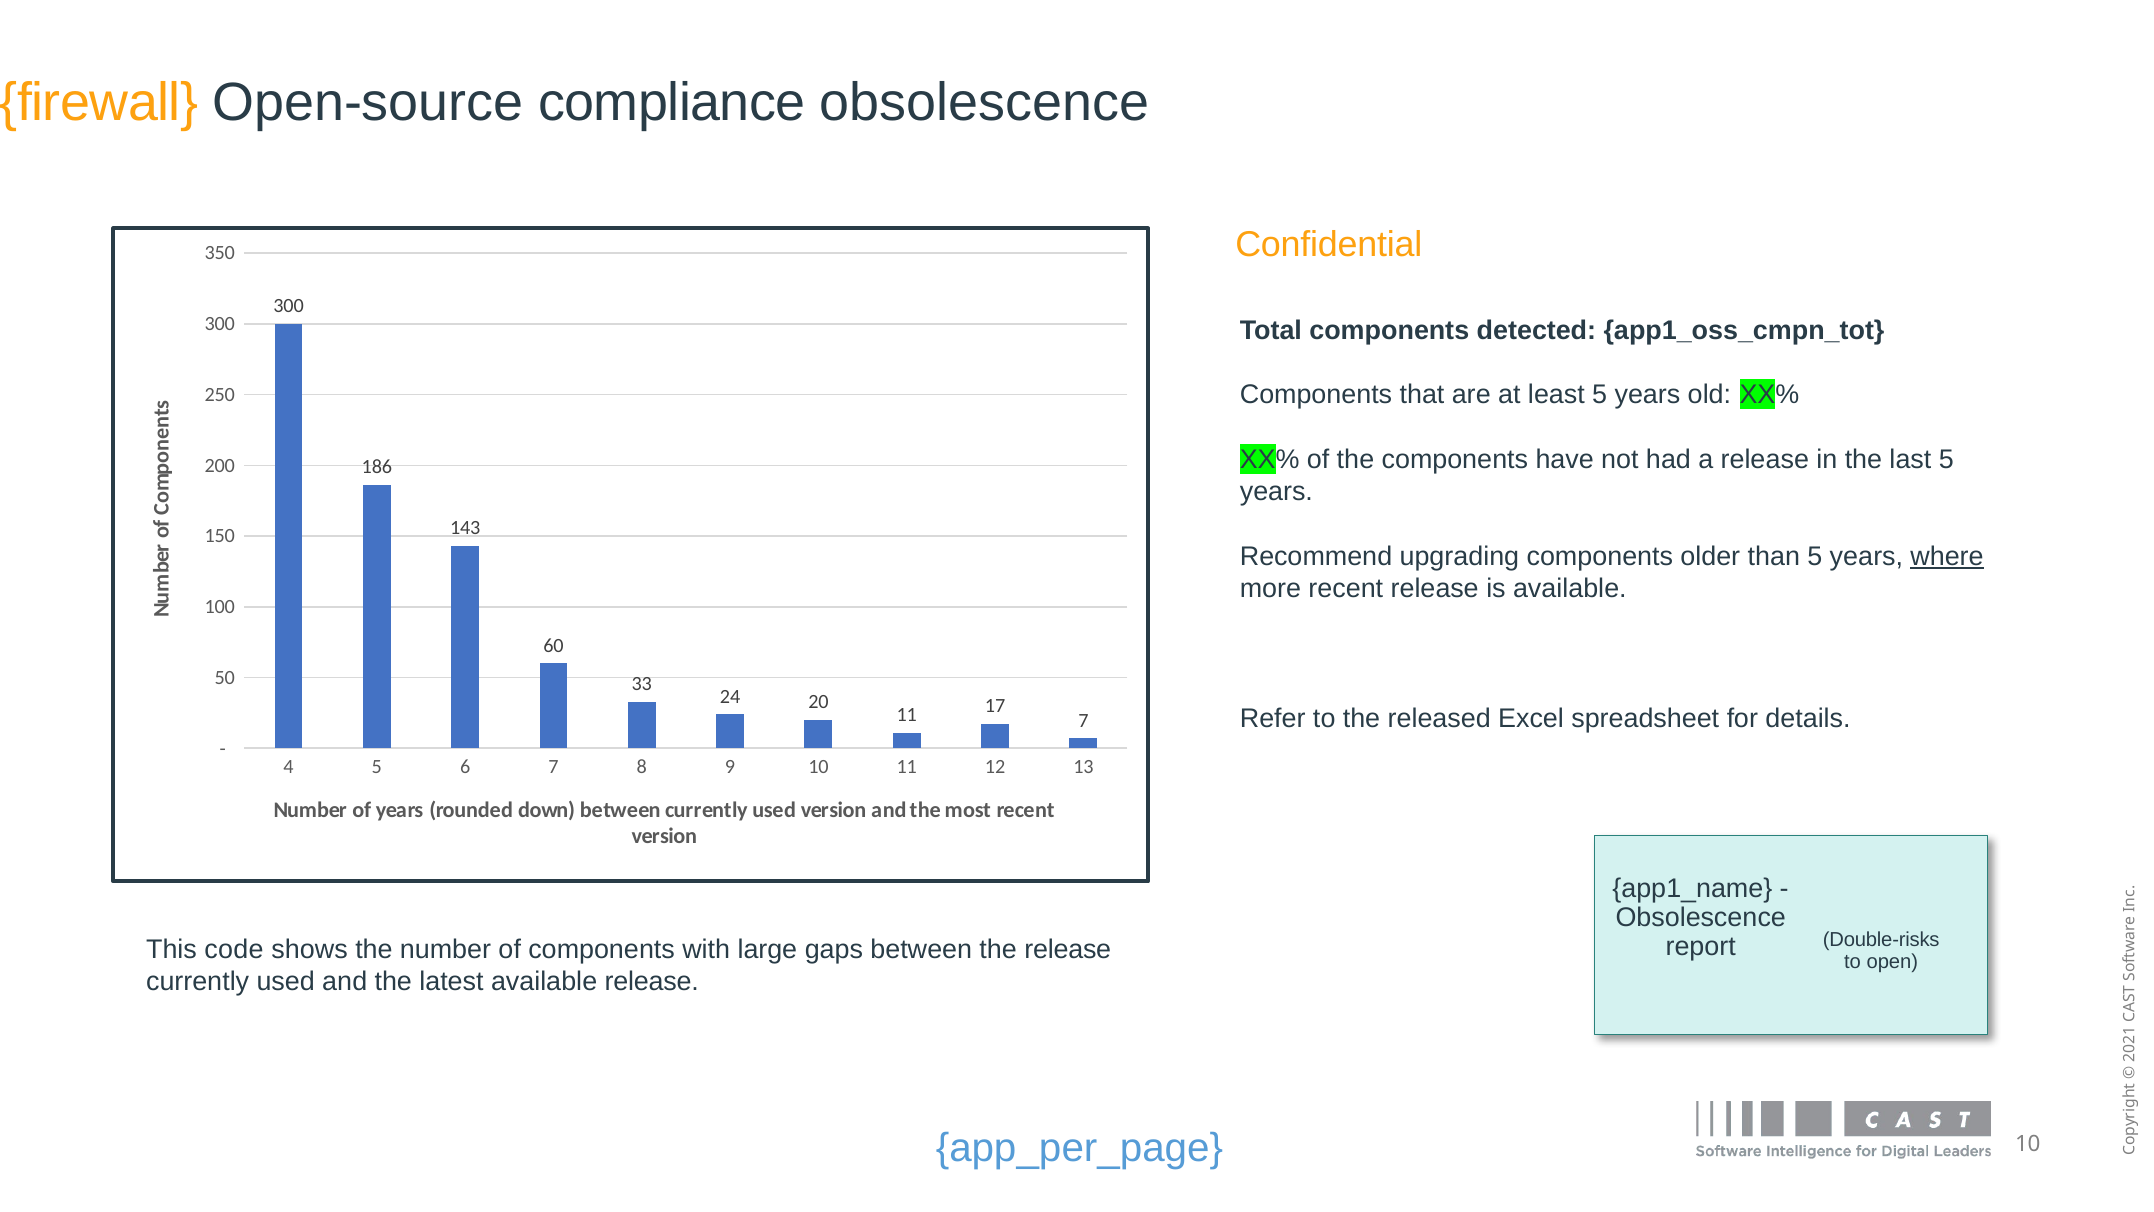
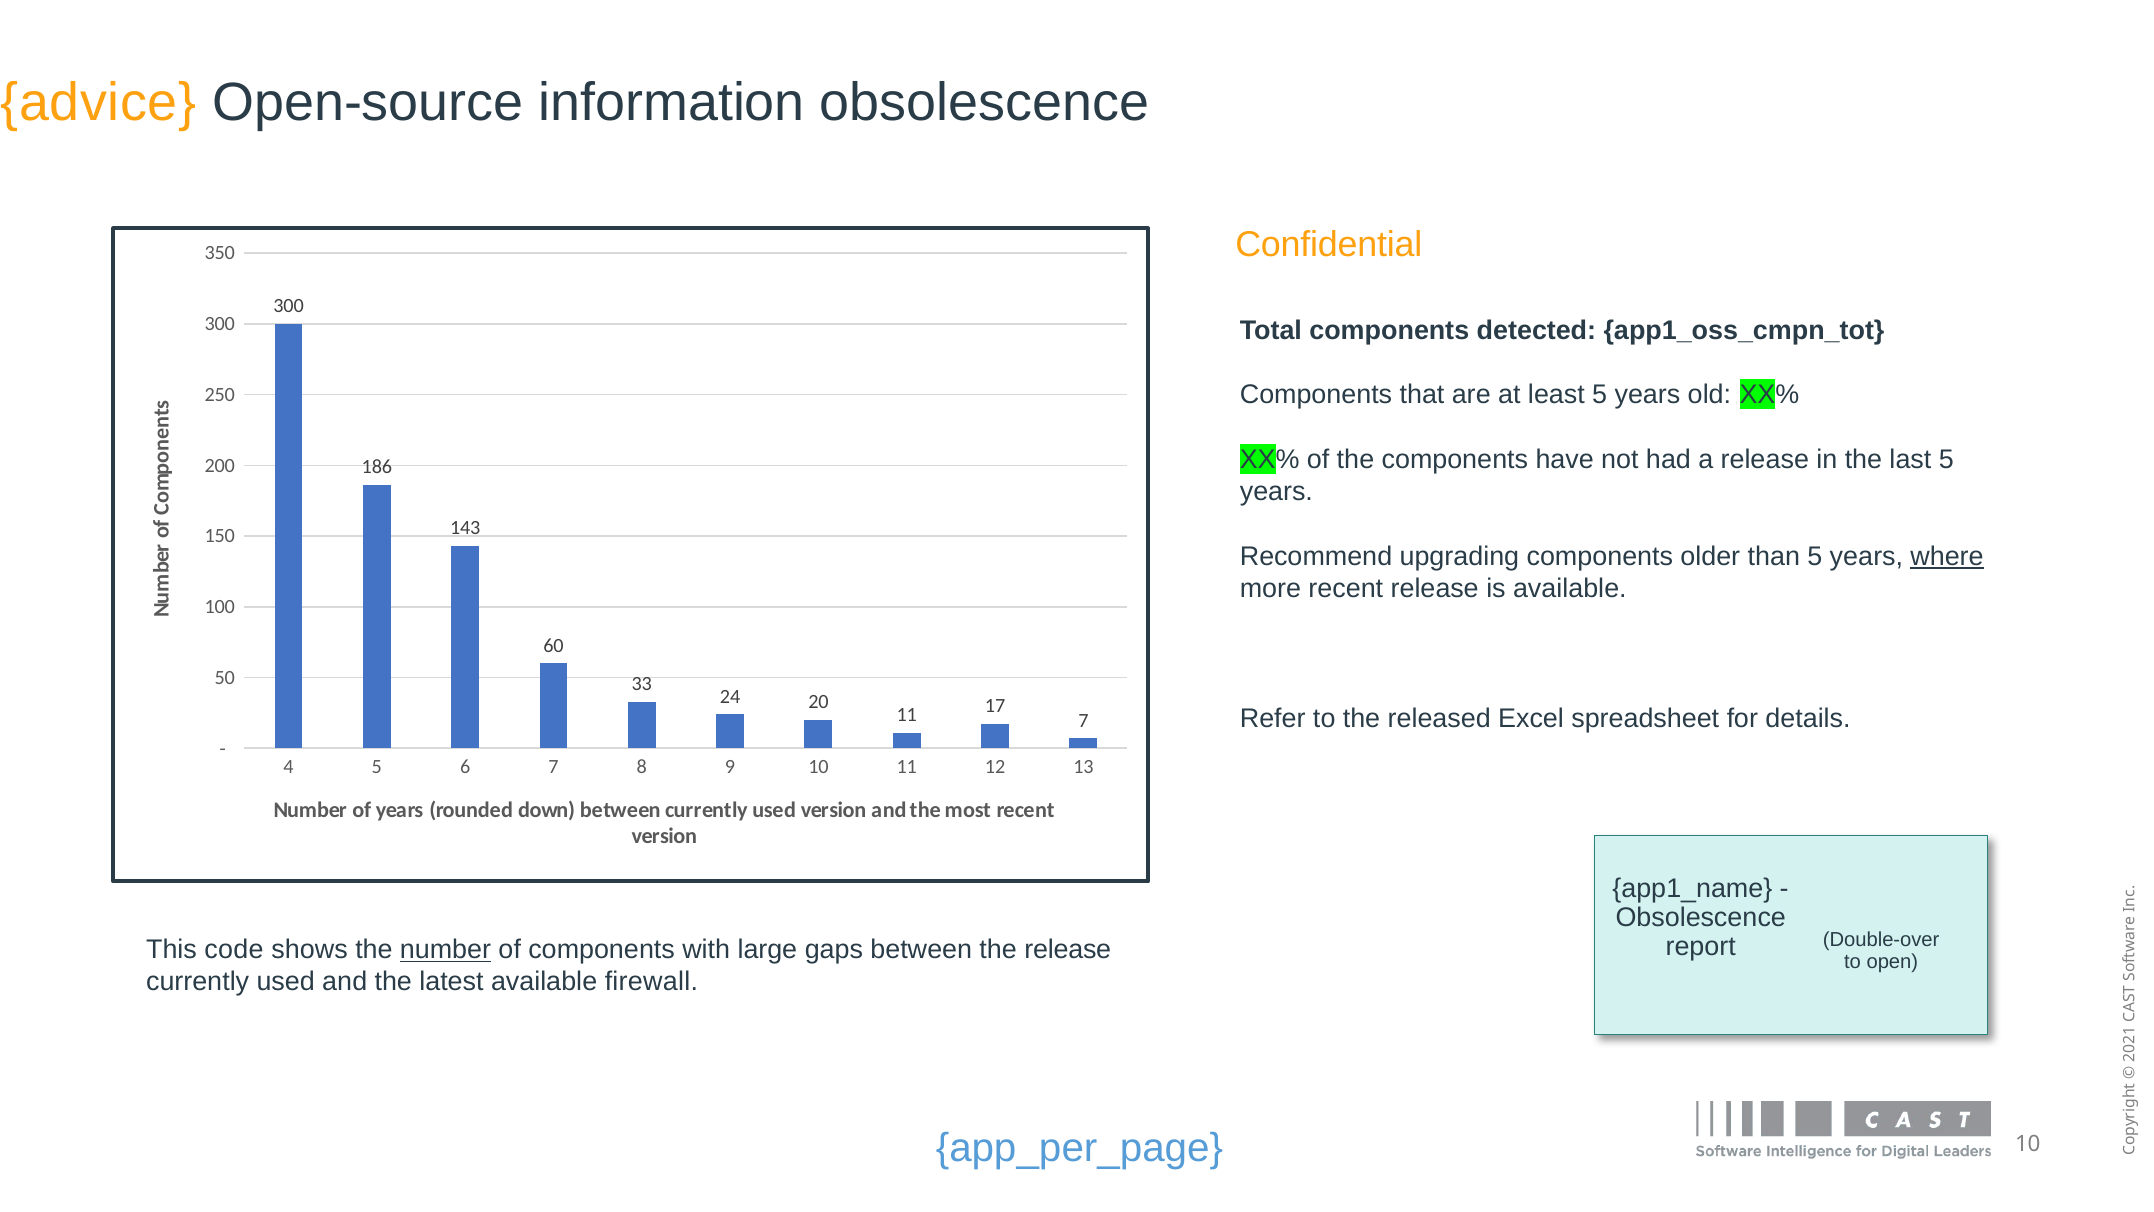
firewall: firewall -> advice (98, 103)
compliance: compliance -> information (672, 103)
Double-risks: Double-risks -> Double-over (1881, 940)
number underline: none -> present (445, 949)
available release: release -> firewall (651, 982)
